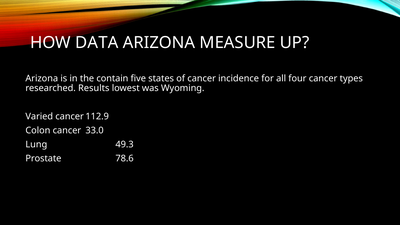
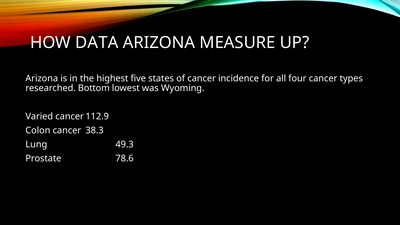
contain: contain -> highest (112, 78)
Results: Results -> Bottom (94, 88)
33.0: 33.0 -> 38.3 (95, 130)
